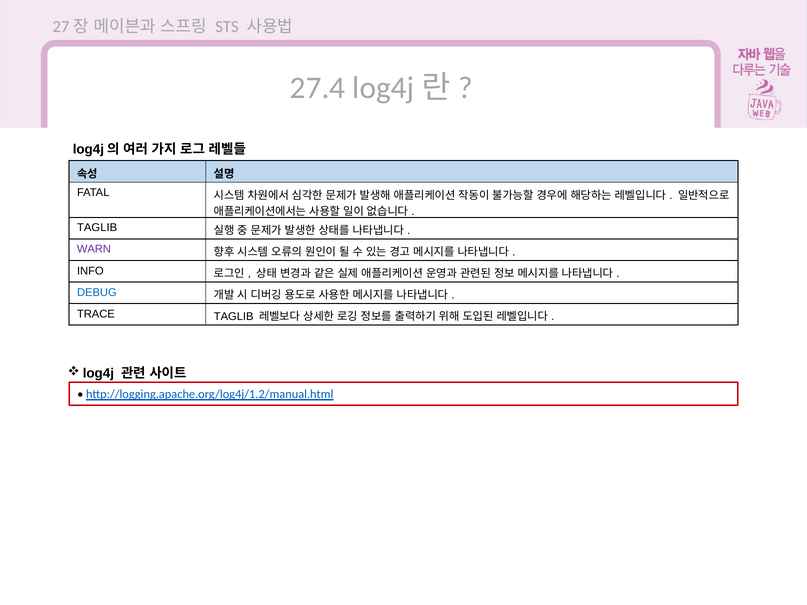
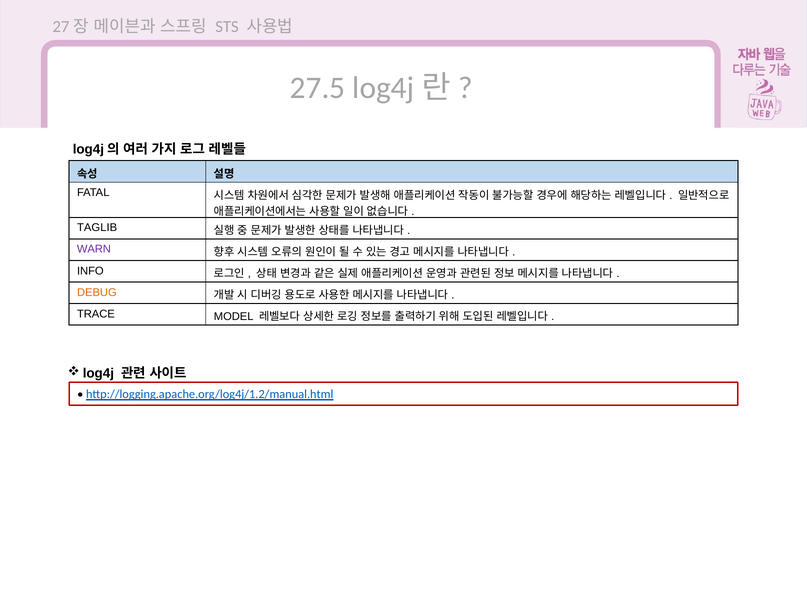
27.4: 27.4 -> 27.5 (318, 88)
DEBUG colour: blue -> orange (97, 293)
TRACE TAGLIB: TAGLIB -> MODEL (234, 317)
